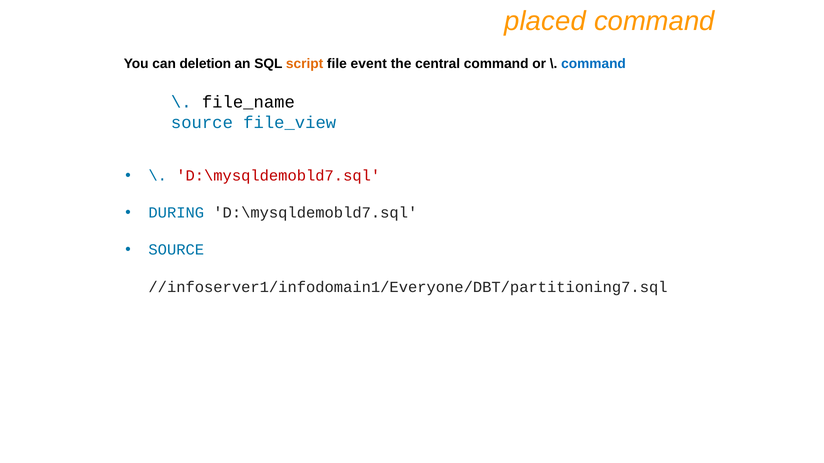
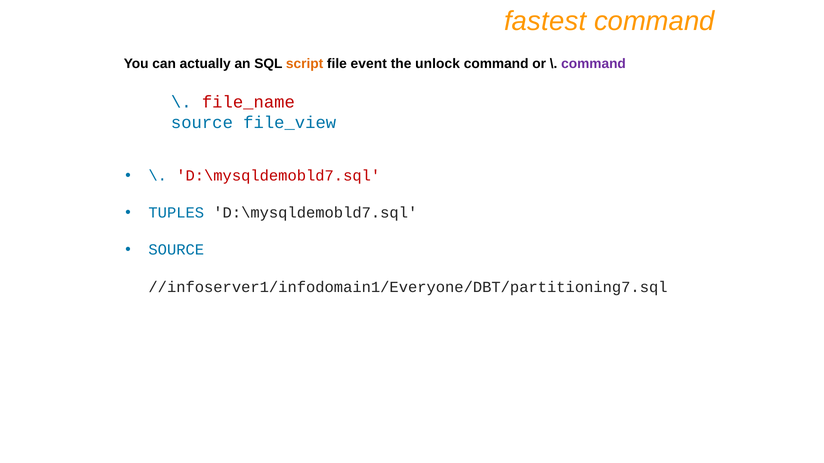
placed: placed -> fastest (545, 21)
deletion: deletion -> actually (205, 64)
central: central -> unlock (438, 64)
command colour: blue -> purple (594, 64)
file_name colour: black -> red (248, 102)
DURING: DURING -> TUPLES (176, 213)
